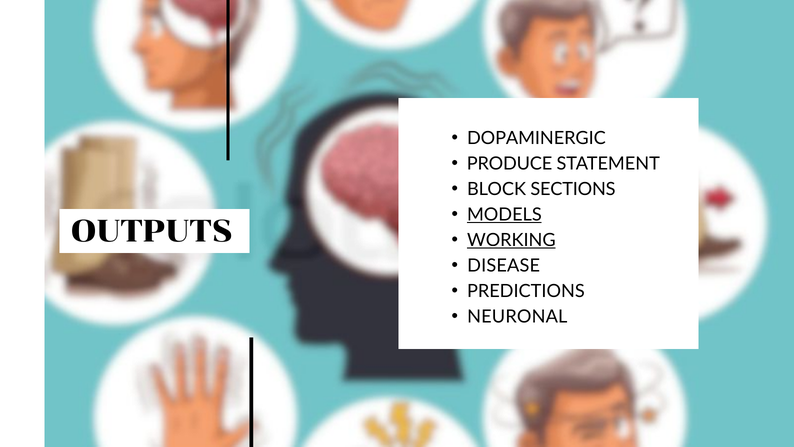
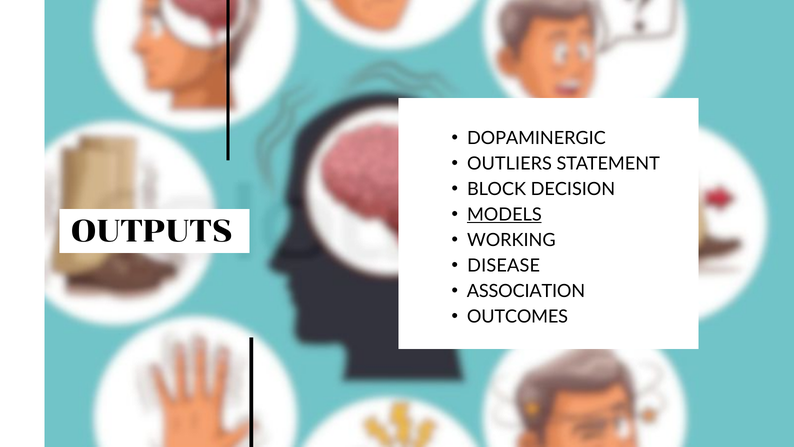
PRODUCE: PRODUCE -> OUTLIERS (509, 164)
SECTIONS: SECTIONS -> DECISION (573, 189)
WORKING underline: present -> none (511, 240)
PREDICTIONS: PREDICTIONS -> ASSOCIATION (526, 291)
NEURONAL: NEURONAL -> OUTCOMES (517, 316)
